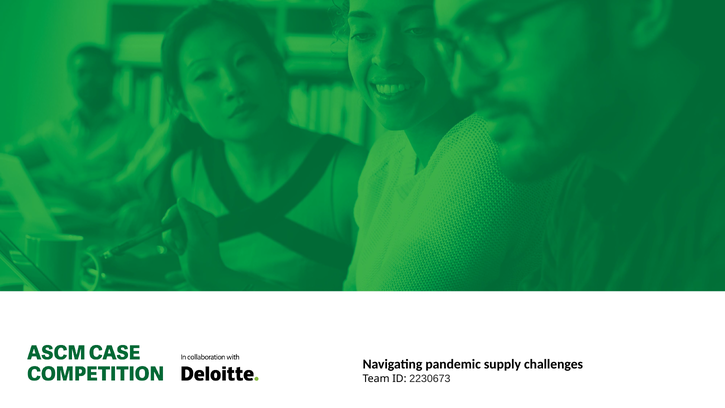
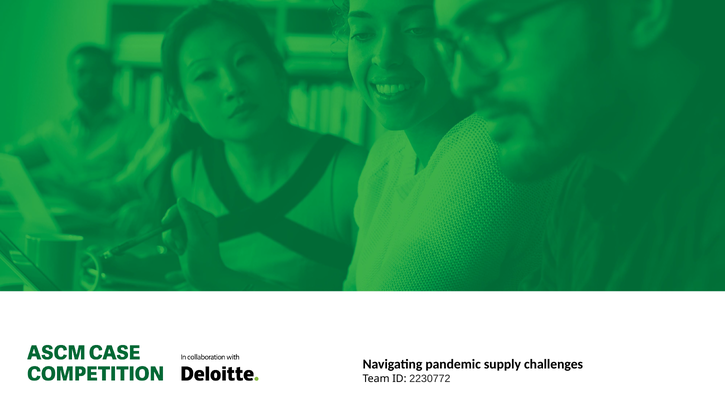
2230673: 2230673 -> 2230772 (430, 379)
